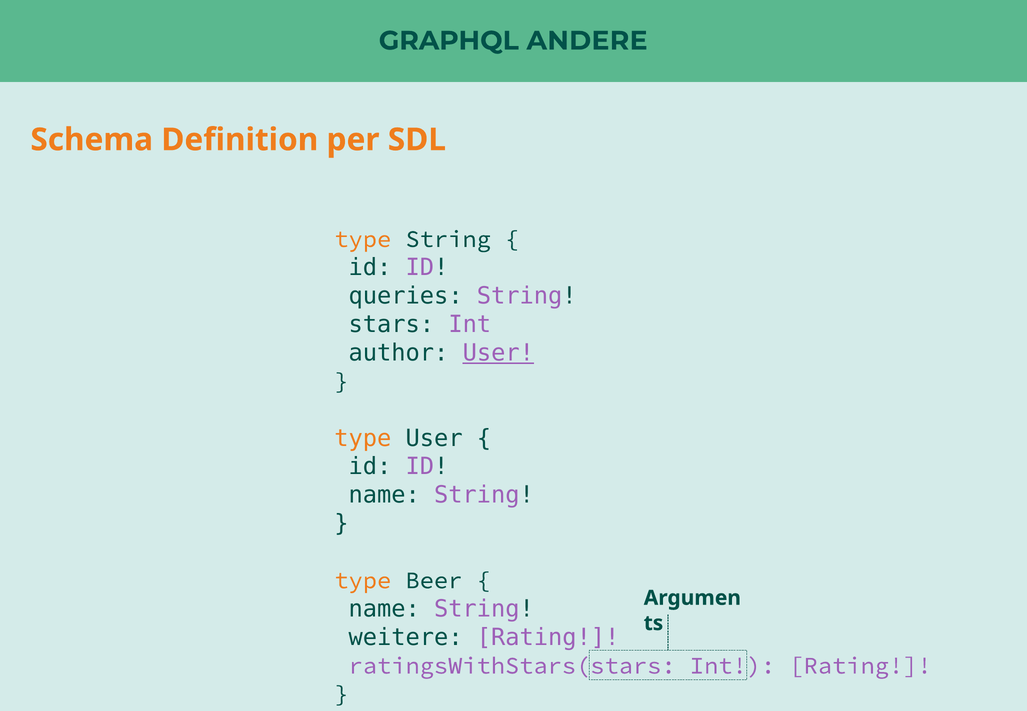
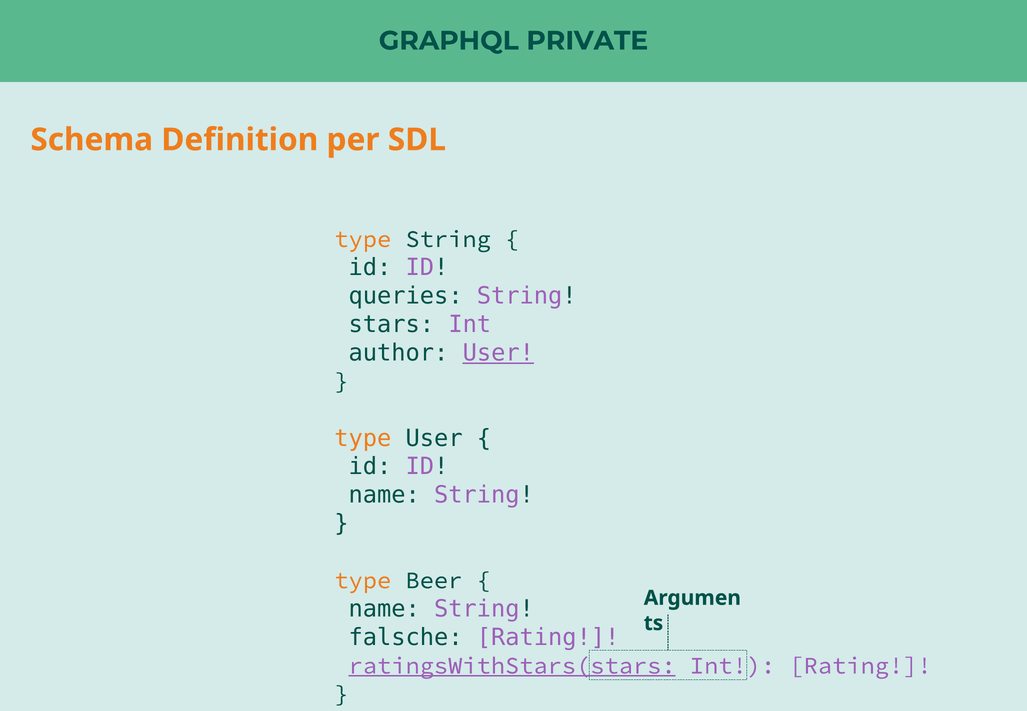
ANDERE: ANDERE -> PRIVATE (587, 41)
weitere: weitere -> falsche (406, 637)
ratingsWithStars(stars underline: none -> present (512, 666)
